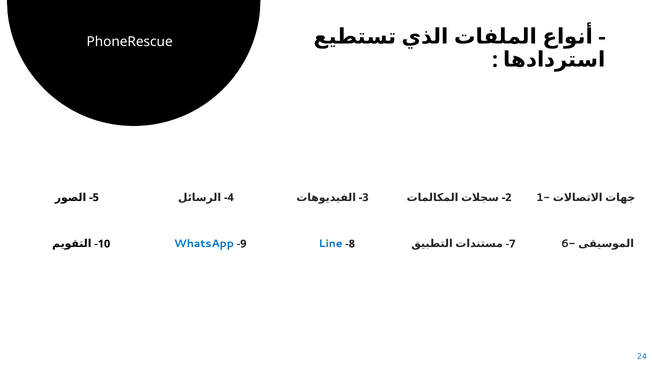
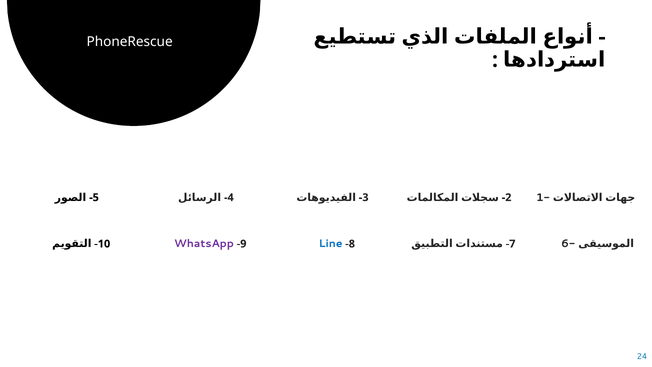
WhatsApp colour: blue -> purple (204, 244)
